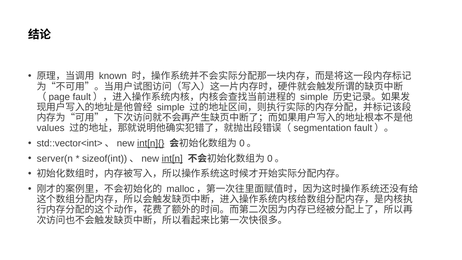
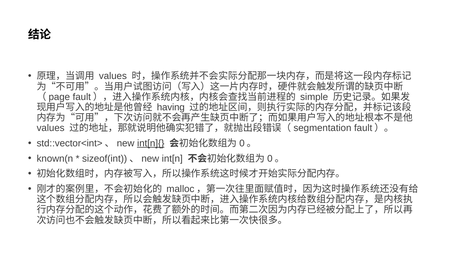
known: known -> values (113, 76)
simple: simple -> having (171, 107)
server(n: server(n -> known(n (55, 158)
int[n underline: present -> none (172, 158)
